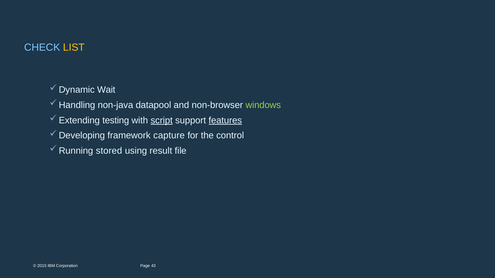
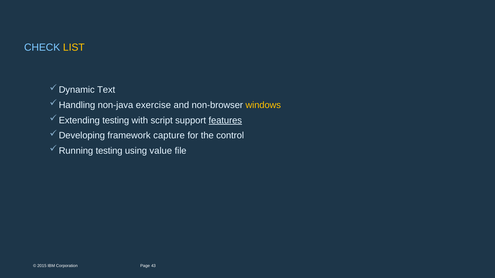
Wait: Wait -> Text (106, 90)
datapool: datapool -> exercise (153, 105)
windows colour: light green -> yellow (263, 105)
script underline: present -> none (162, 120)
stored: stored -> testing (109, 151)
result: result -> value (161, 151)
